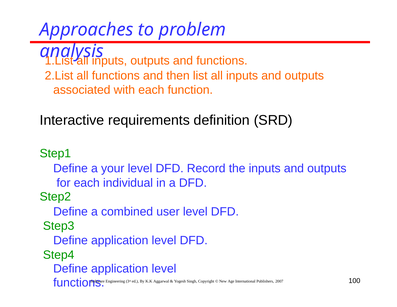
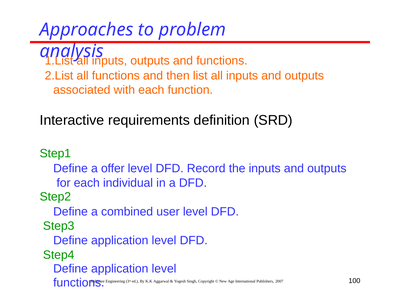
your: your -> offer (113, 168)
